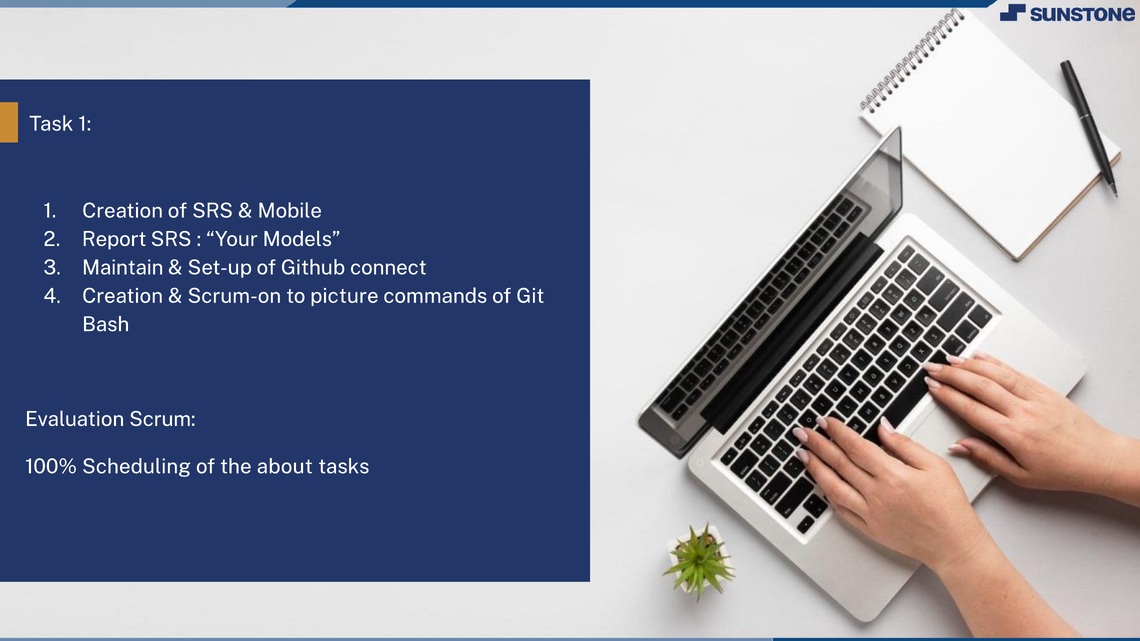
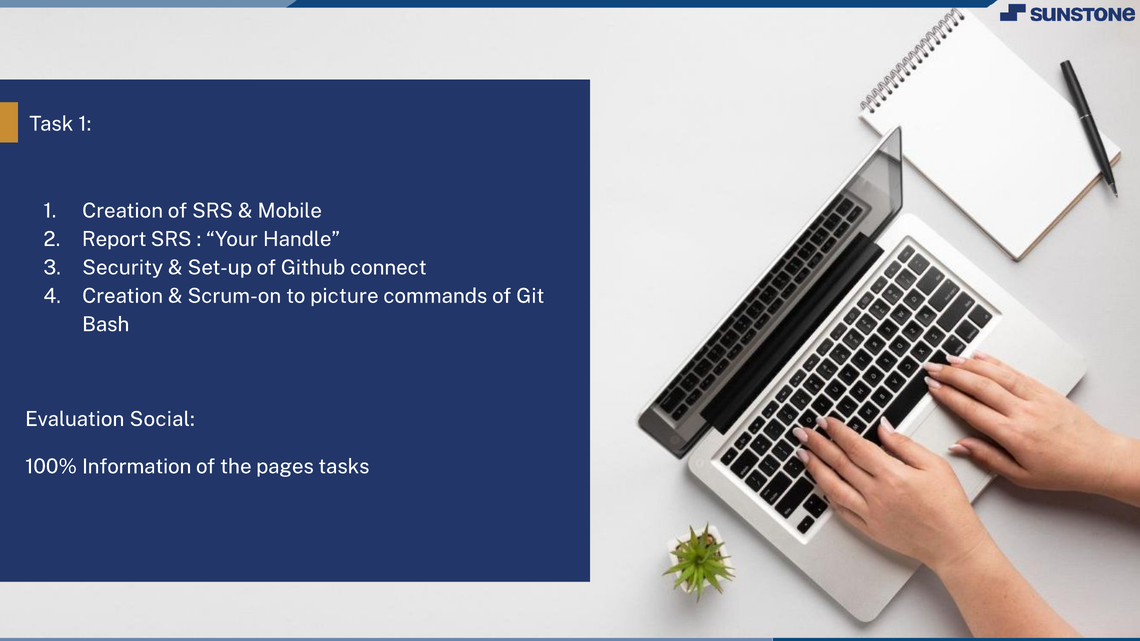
Models: Models -> Handle (301, 239)
Maintain: Maintain -> Security (123, 268)
Scrum: Scrum -> Social (162, 419)
Scheduling: Scheduling -> Information (137, 467)
about: about -> pages (285, 467)
